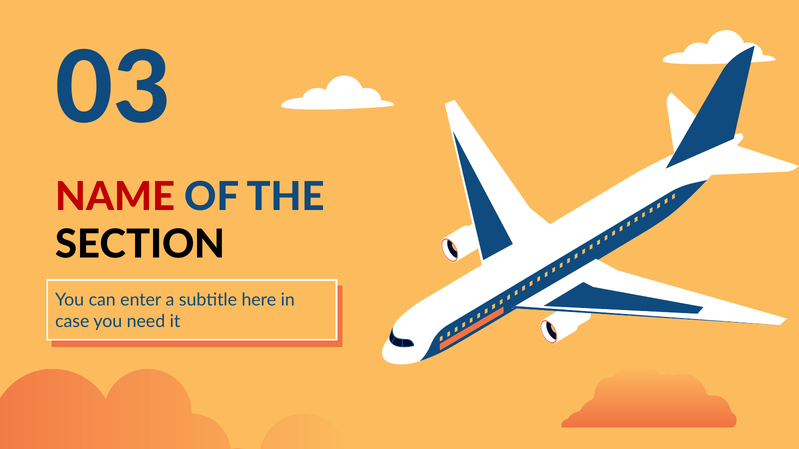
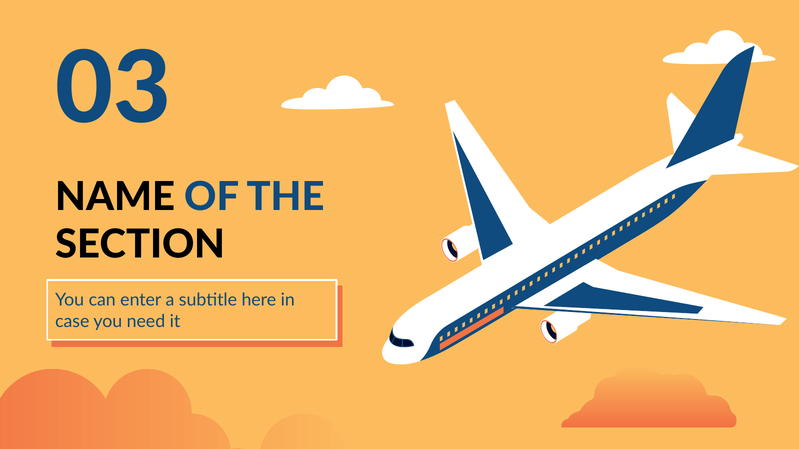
NAME colour: red -> black (115, 197)
